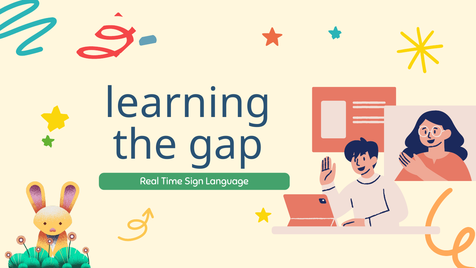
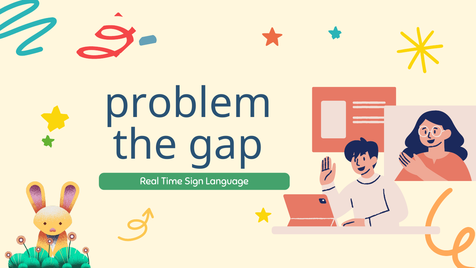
learning: learning -> problem (188, 103)
